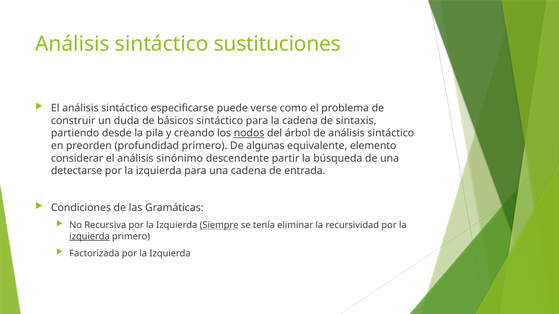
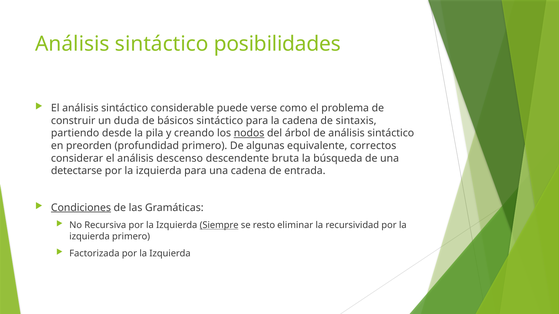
sustituciones: sustituciones -> posibilidades (277, 44)
especificarse: especificarse -> considerable (182, 108)
elemento: elemento -> correctos (373, 146)
sinónimo: sinónimo -> descenso (180, 158)
partir: partir -> bruta (285, 158)
Condiciones underline: none -> present (81, 208)
tenía: tenía -> resto (264, 225)
izquierda underline: present -> none (90, 237)
